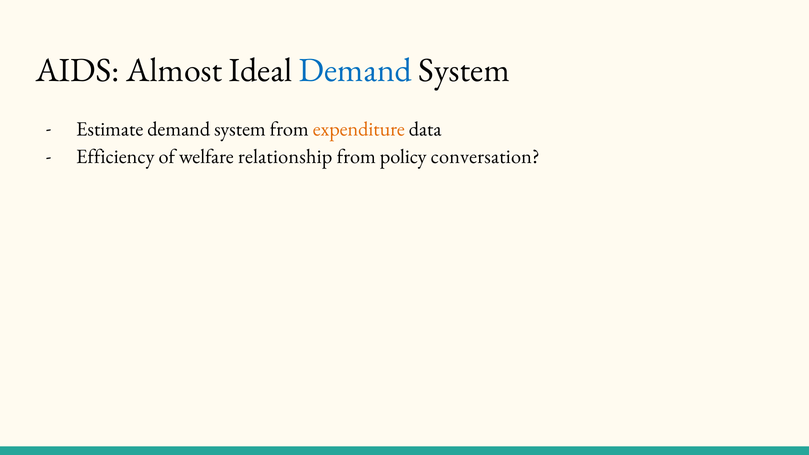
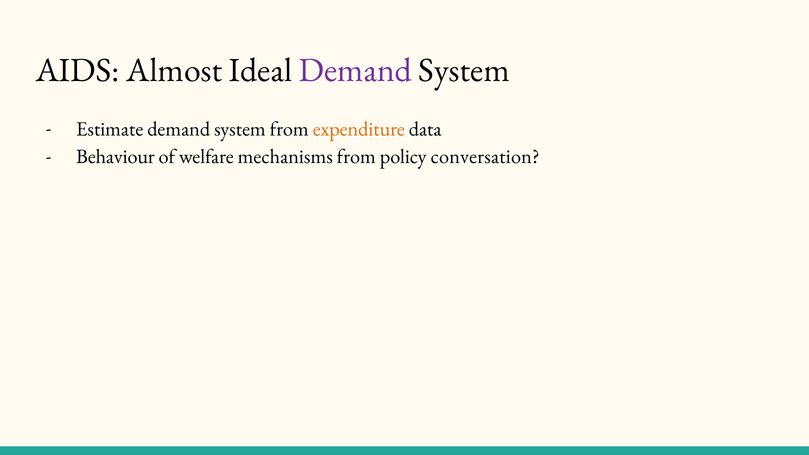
Demand colour: blue -> purple (355, 70)
Efficiency: Efficiency -> Behaviour (115, 157)
relationship: relationship -> mechanisms (285, 157)
